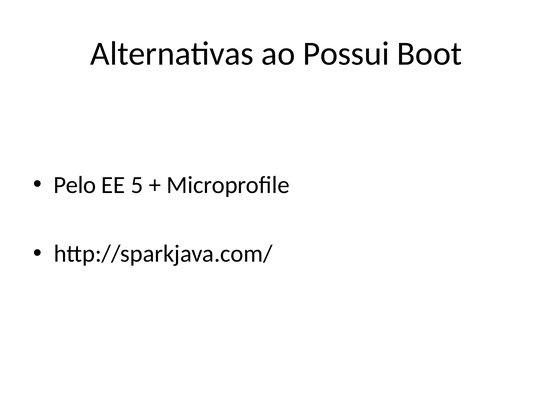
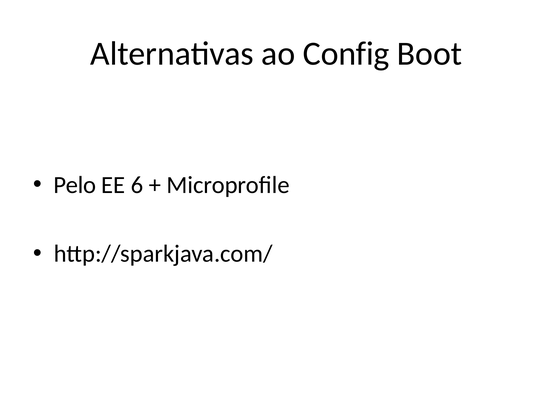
Possui: Possui -> Config (346, 54)
5: 5 -> 6 (137, 185)
